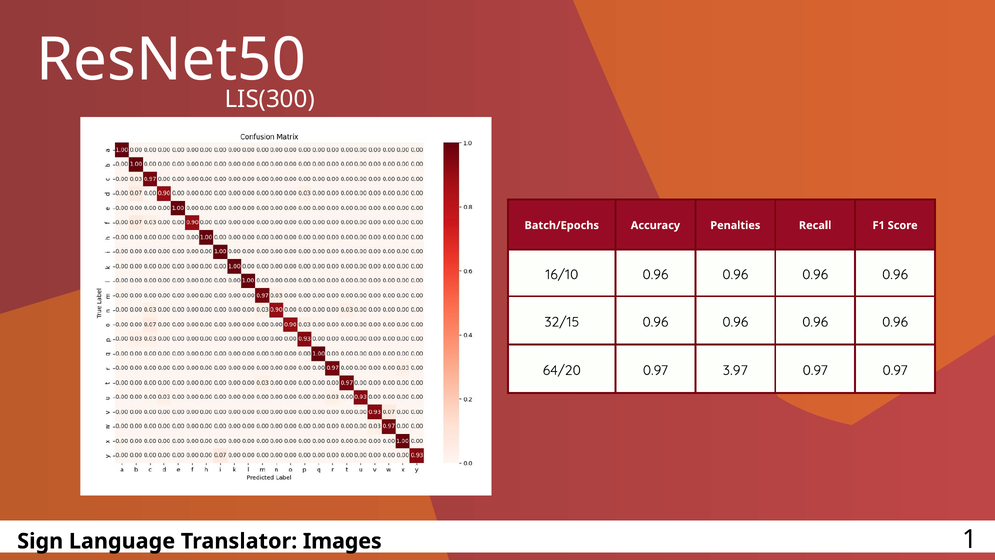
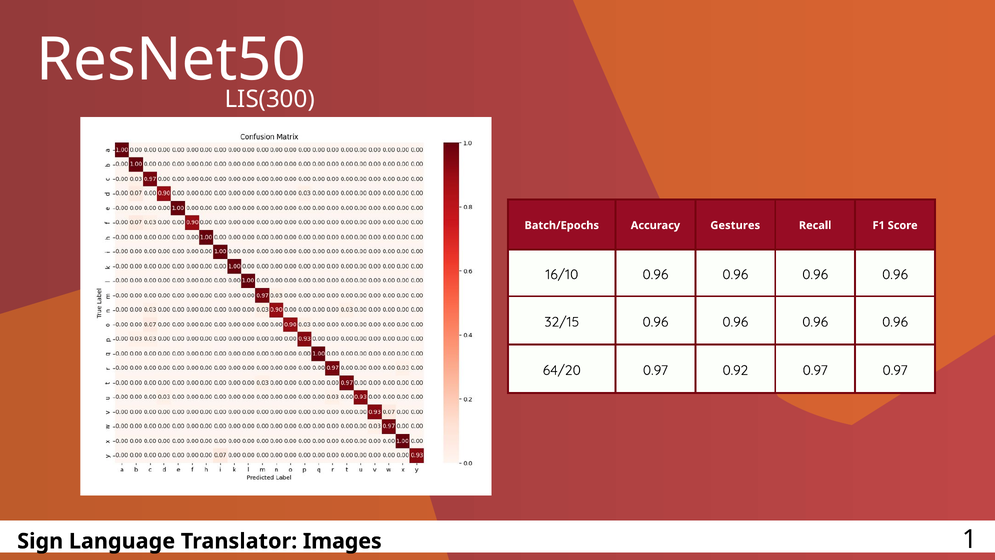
Penalties: Penalties -> Gestures (735, 225)
3.97: 3.97 -> 0.92 (735, 370)
